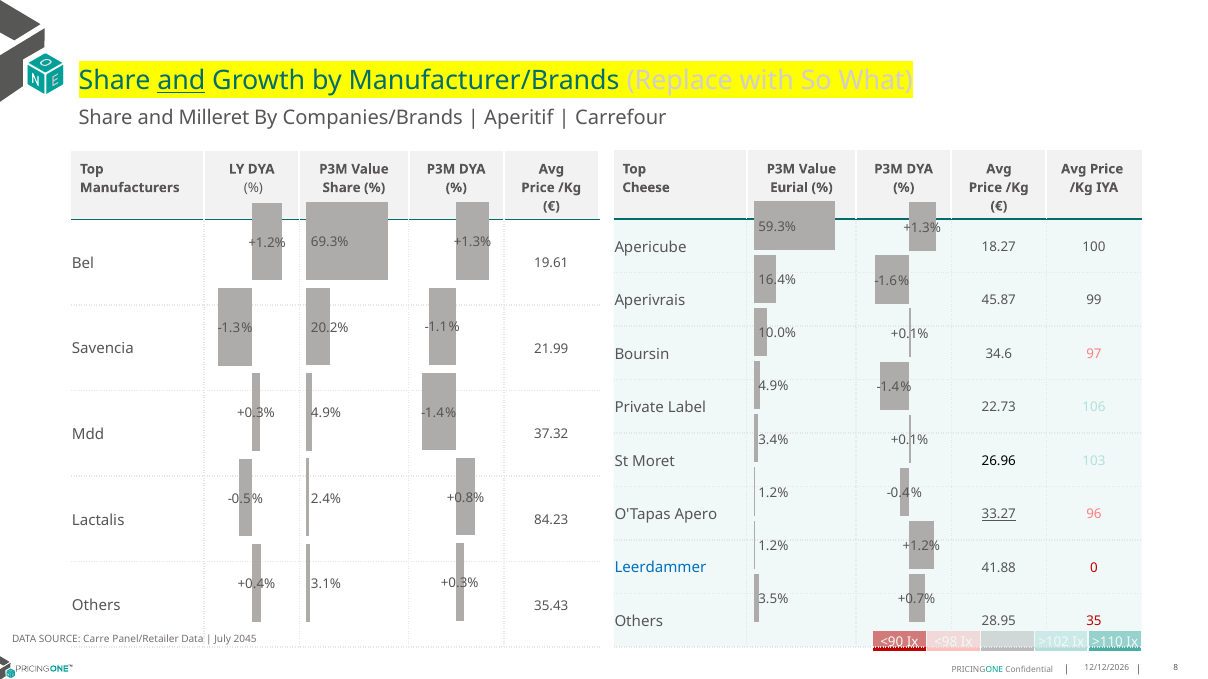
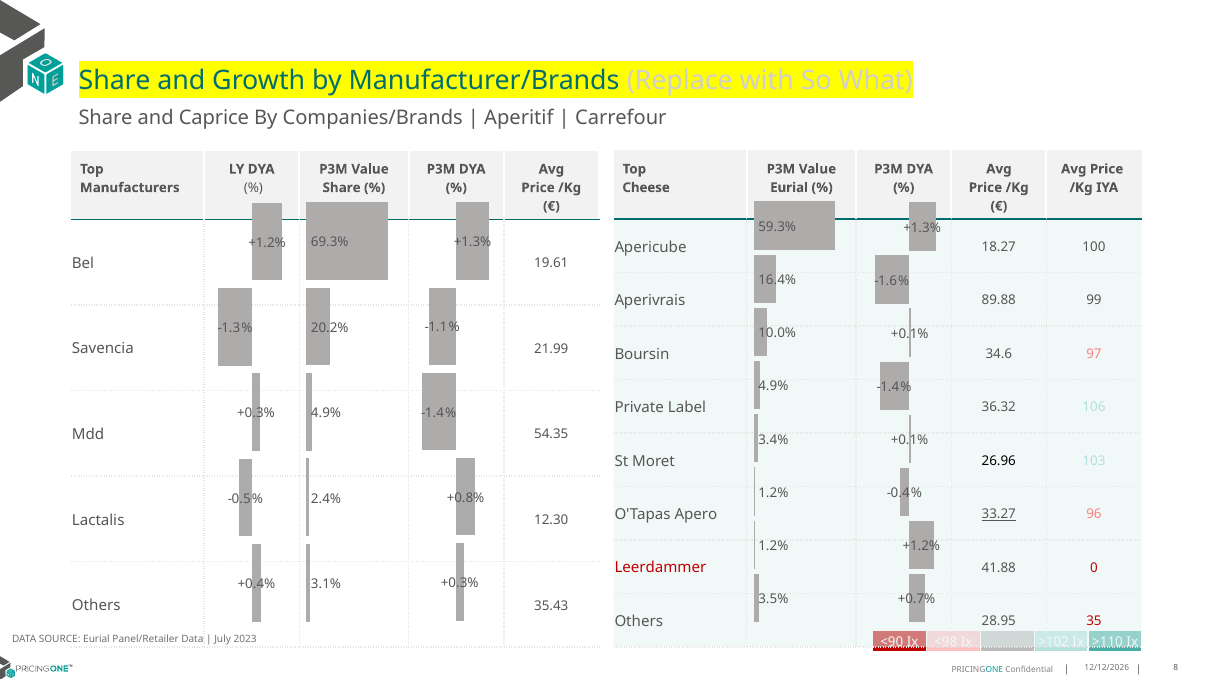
and underline: present -> none (181, 81)
Milleret: Milleret -> Caprice (214, 118)
45.87: 45.87 -> 89.88 (999, 301)
22.73: 22.73 -> 36.32 (999, 408)
37.32: 37.32 -> 54.35 (551, 435)
84.23: 84.23 -> 12.30 (551, 520)
Leerdammer colour: blue -> red (660, 568)
SOURCE Carre: Carre -> Eurial (96, 640)
2045: 2045 -> 2023 (245, 640)
